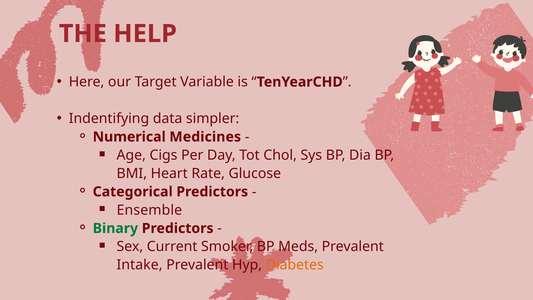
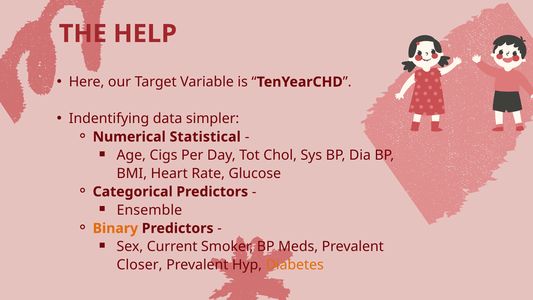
Medicines: Medicines -> Statistical (205, 137)
Binary colour: green -> orange (115, 228)
Intake: Intake -> Closer (140, 265)
